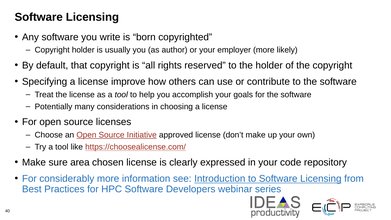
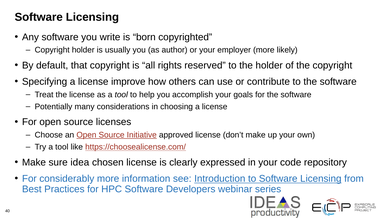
area: area -> idea (80, 162)
